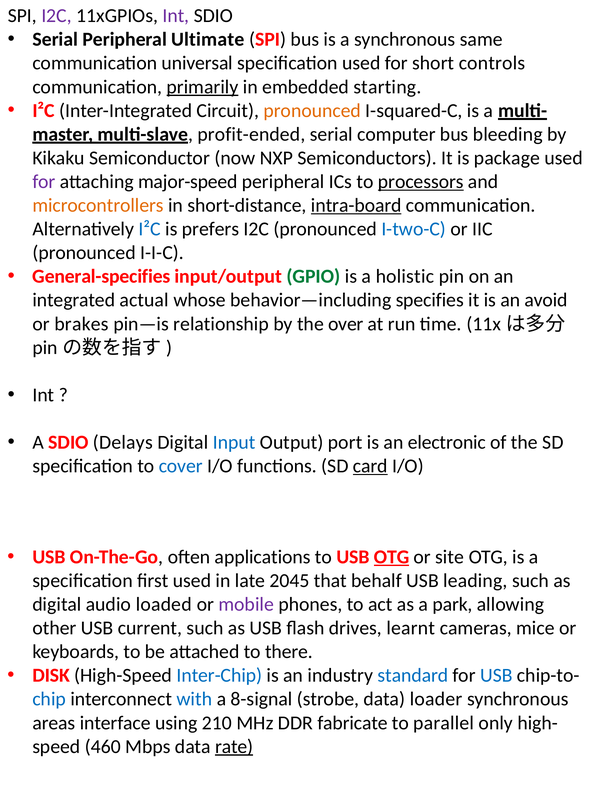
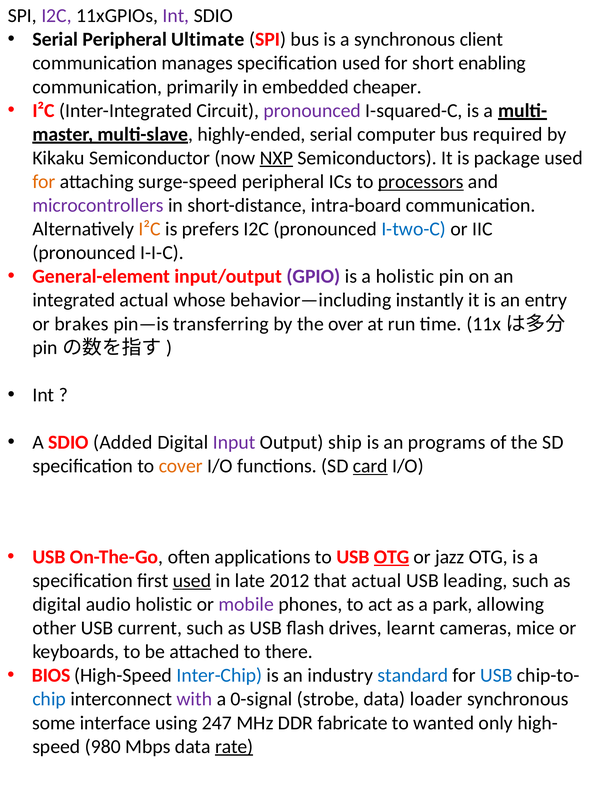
same: same -> client (481, 39)
universal: universal -> manages (197, 63)
controls: controls -> enabling (492, 63)
primarily underline: present -> none (202, 87)
starting: starting -> cheaper (388, 87)
pronounced colour: orange -> purple (312, 111)
profit-ended: profit-ended -> highly-ended (252, 134)
bleeding: bleeding -> required (508, 134)
NXP underline: none -> present (276, 158)
for colour: purple -> orange (44, 182)
major-speed: major-speed -> surge-speed (188, 182)
microcontrollers colour: orange -> purple (98, 205)
intra-board underline: present -> none (356, 205)
I²C colour: blue -> orange (150, 229)
General-specifies: General-specifies -> General-element (101, 277)
GPIO colour: green -> purple (313, 277)
specifies: specifies -> instantly (430, 300)
avoid: avoid -> entry (546, 300)
relationship: relationship -> transferring (221, 324)
Delays: Delays -> Added (123, 443)
Input colour: blue -> purple (234, 443)
port: port -> ship (345, 443)
electronic: electronic -> programs (447, 443)
cover colour: blue -> orange (181, 466)
site: site -> jazz (450, 557)
used underline: none -> present (192, 581)
2045: 2045 -> 2012 (289, 581)
that behalf: behalf -> actual (376, 581)
audio loaded: loaded -> holistic (164, 605)
DISK: DISK -> BIOS (51, 676)
with colour: blue -> purple (194, 700)
8-signal: 8-signal -> 0-signal (262, 700)
areas: areas -> some (54, 723)
210: 210 -> 247 (217, 723)
parallel: parallel -> wanted (444, 723)
460: 460 -> 980 (103, 747)
